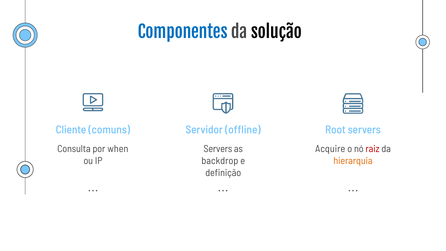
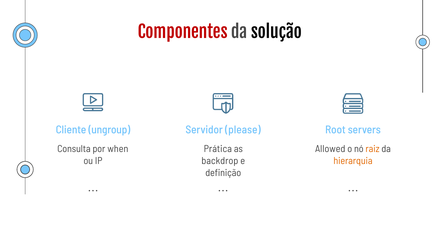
Componentes colour: blue -> red (183, 33)
comuns: comuns -> ungroup (109, 130)
offline: offline -> please (243, 130)
Servers: Servers -> Prática (218, 149)
Acquire: Acquire -> Allowed (330, 149)
raiz colour: red -> orange (372, 149)
